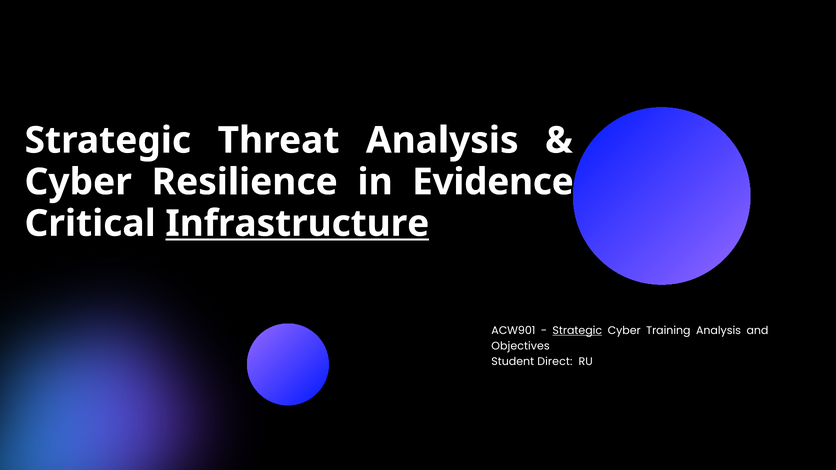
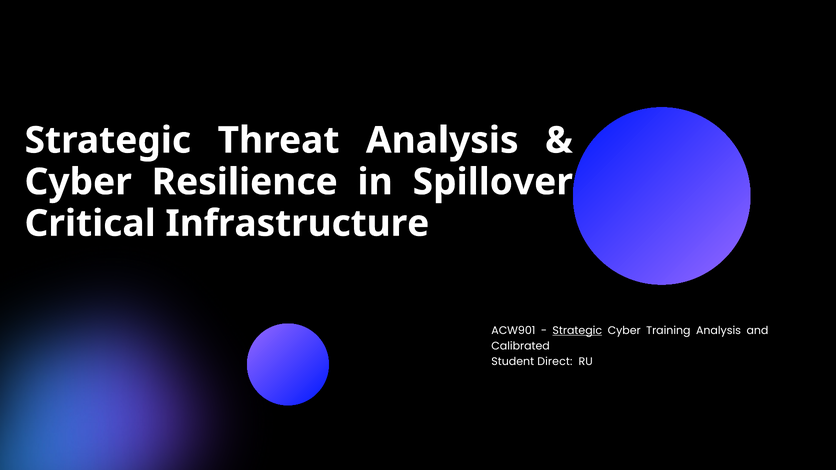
Evidence: Evidence -> Spillover (493, 182)
Infrastructure underline: present -> none (297, 224)
Objectives: Objectives -> Calibrated (521, 346)
